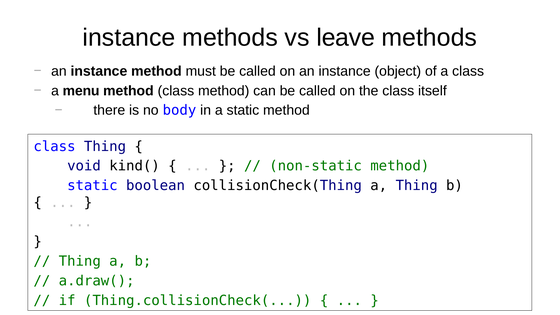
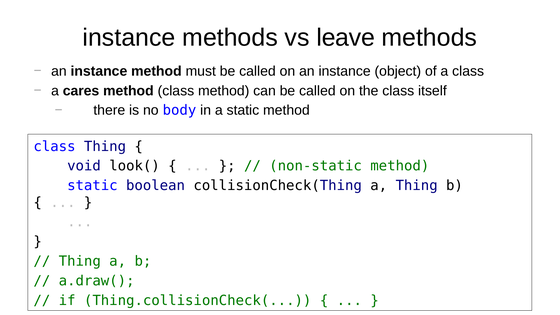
menu: menu -> cares (81, 91)
kind(: kind( -> look( (135, 166)
